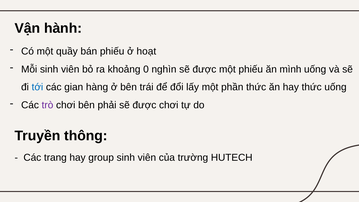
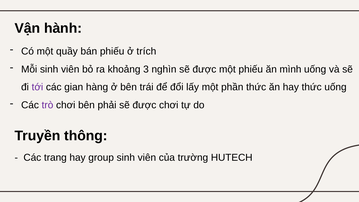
hoạt: hoạt -> trích (146, 51)
0: 0 -> 3 (146, 69)
tới colour: blue -> purple (37, 87)
